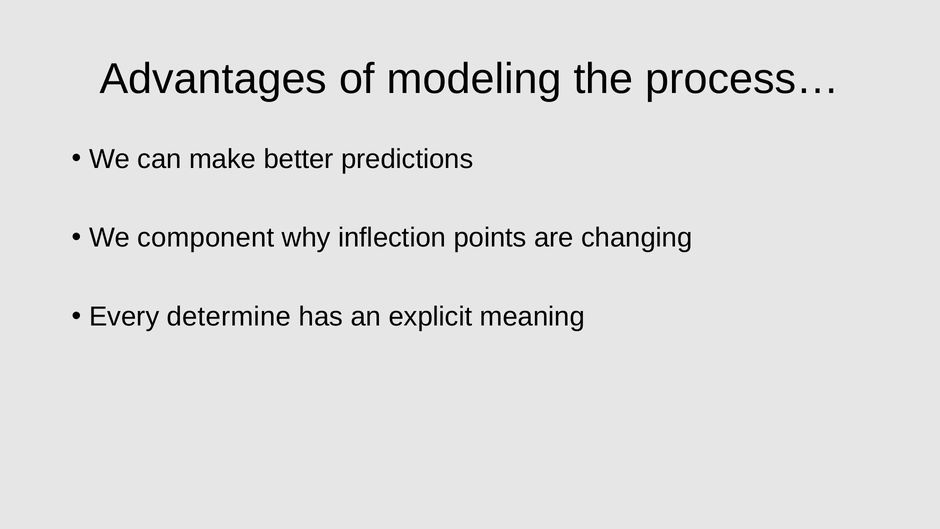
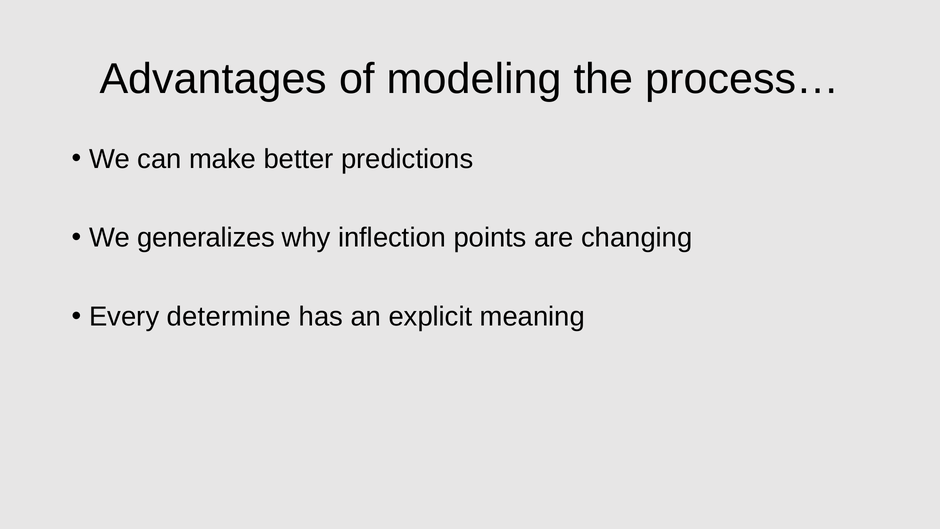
component: component -> generalizes (206, 238)
